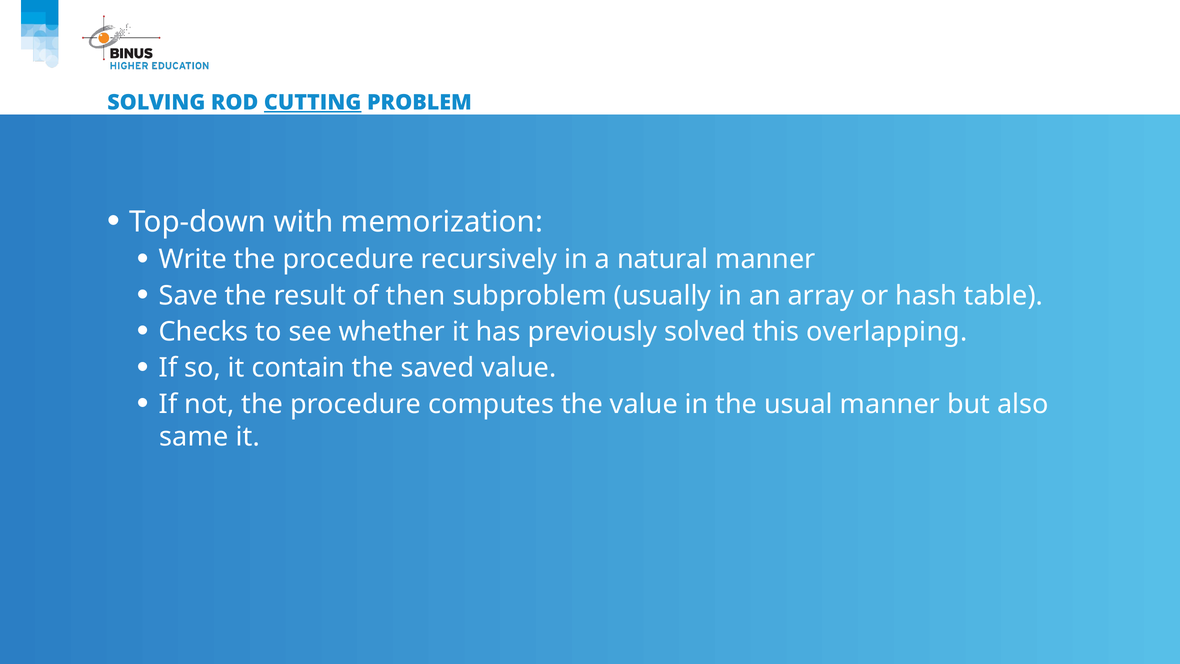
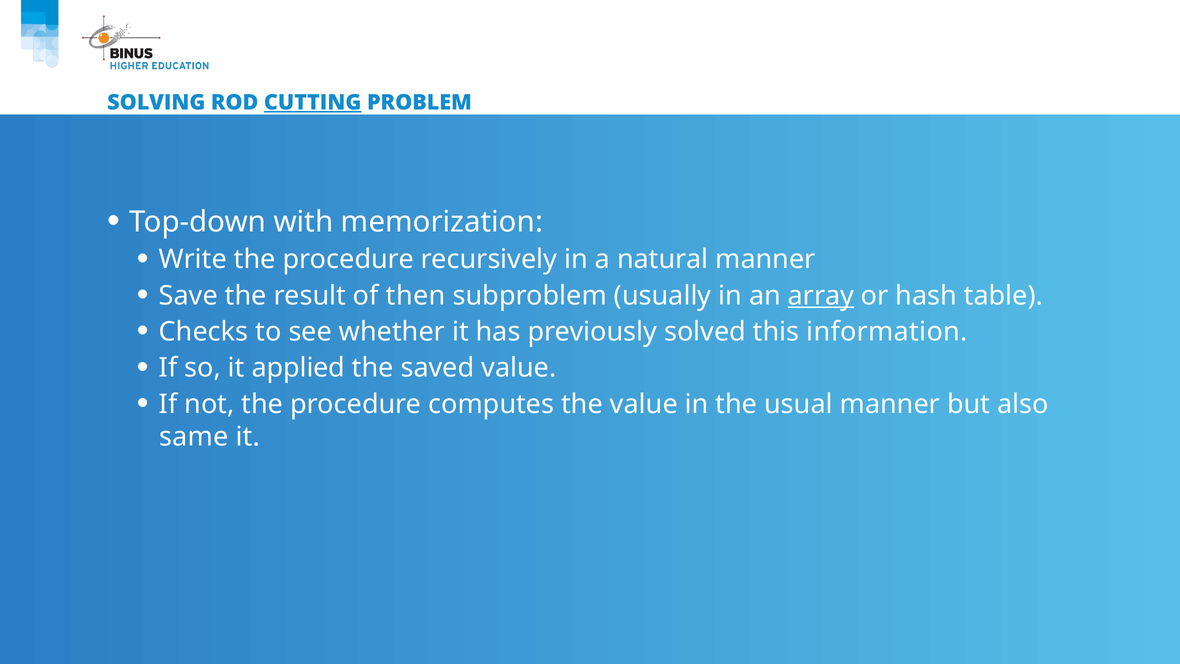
array underline: none -> present (821, 296)
overlapping: overlapping -> information (887, 332)
contain: contain -> applied (298, 368)
